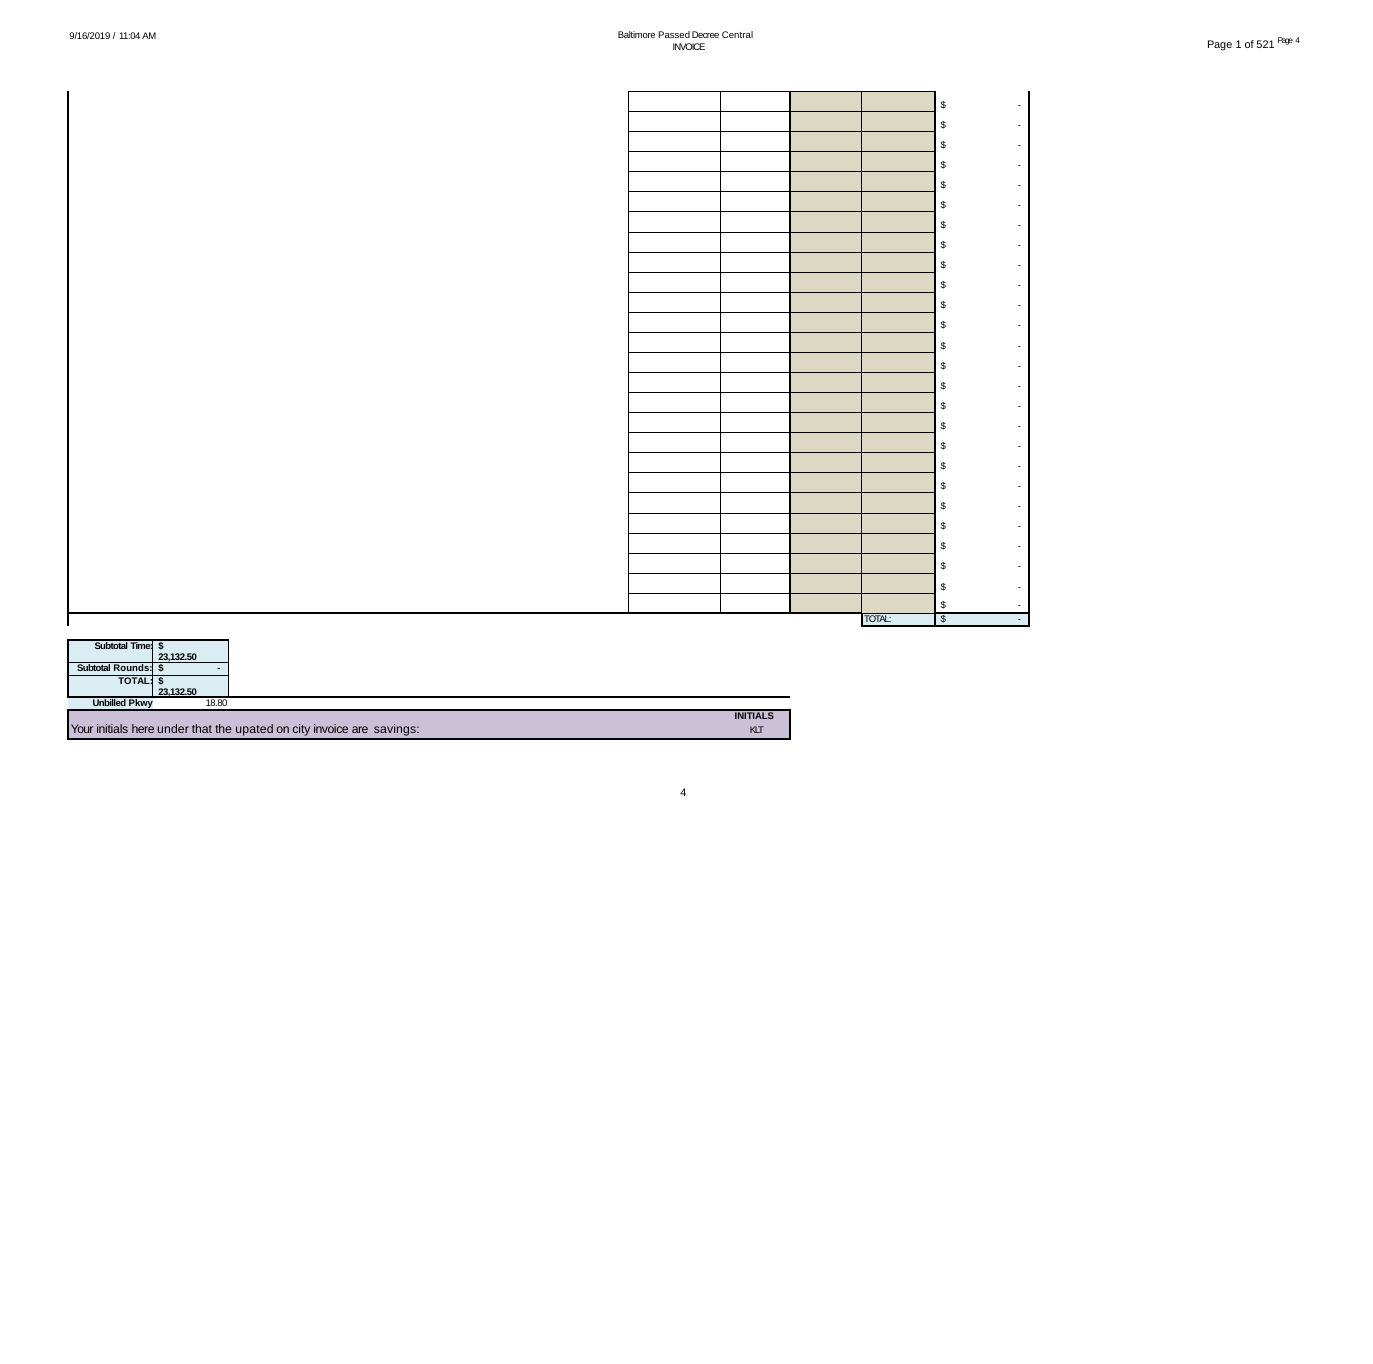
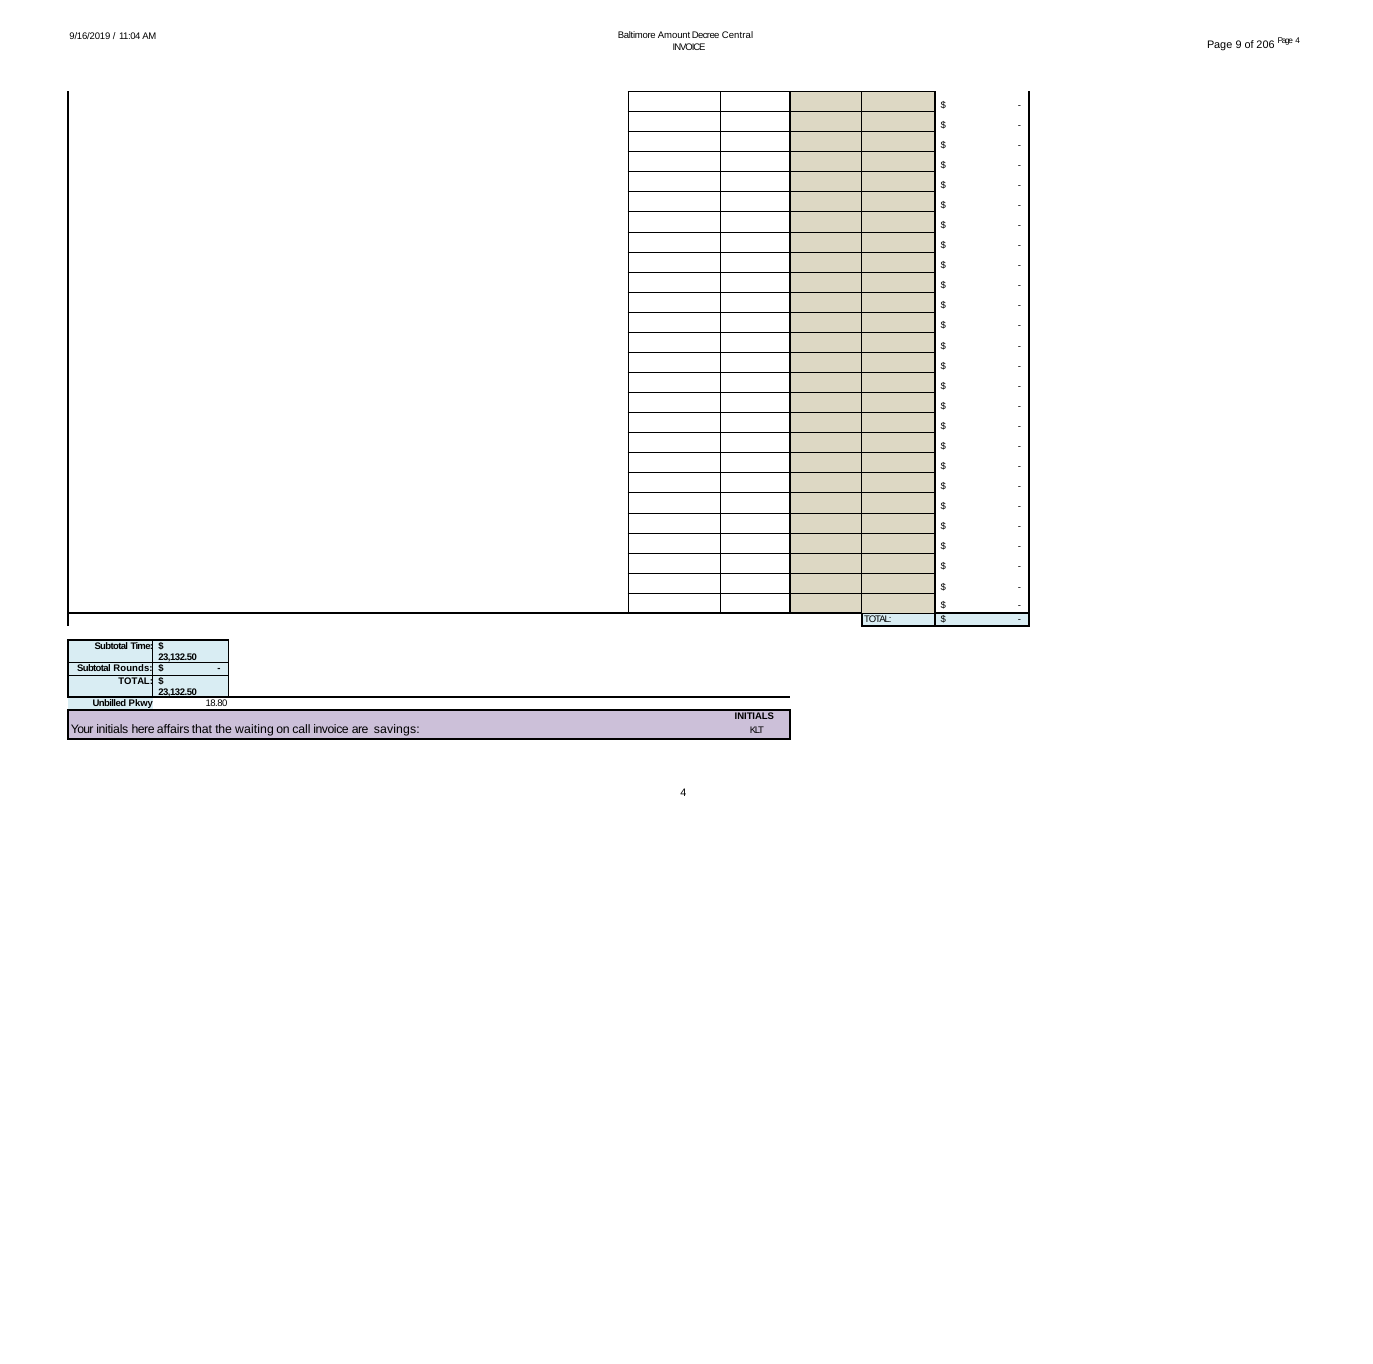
Passed: Passed -> Amount (674, 35)
1: 1 -> 9 (1239, 45)
521: 521 -> 206 (1266, 45)
under: under -> affairs (173, 729)
upated: upated -> waiting (255, 729)
city: city -> call (301, 729)
